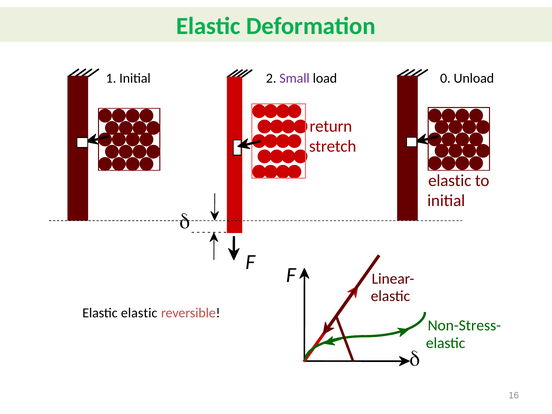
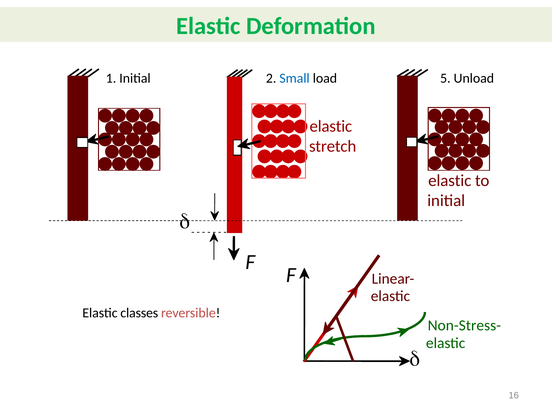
Small colour: purple -> blue (295, 78)
0: 0 -> 5 (445, 78)
return: return -> elastic (331, 126)
elastic: elastic -> classes (139, 313)
